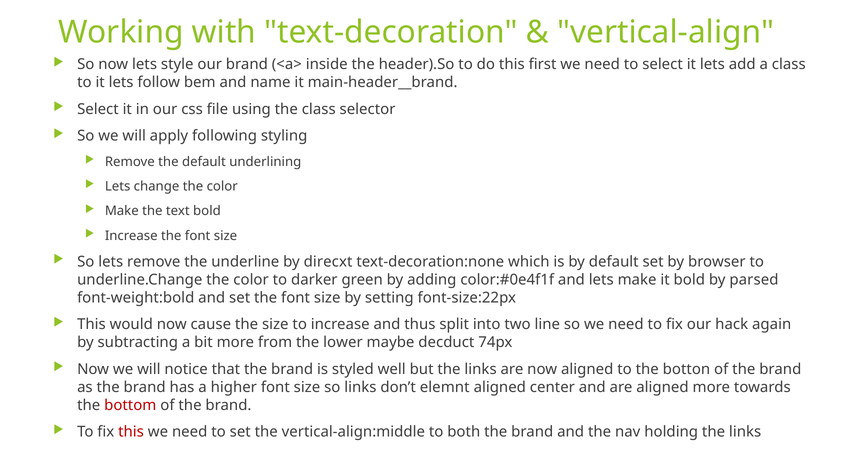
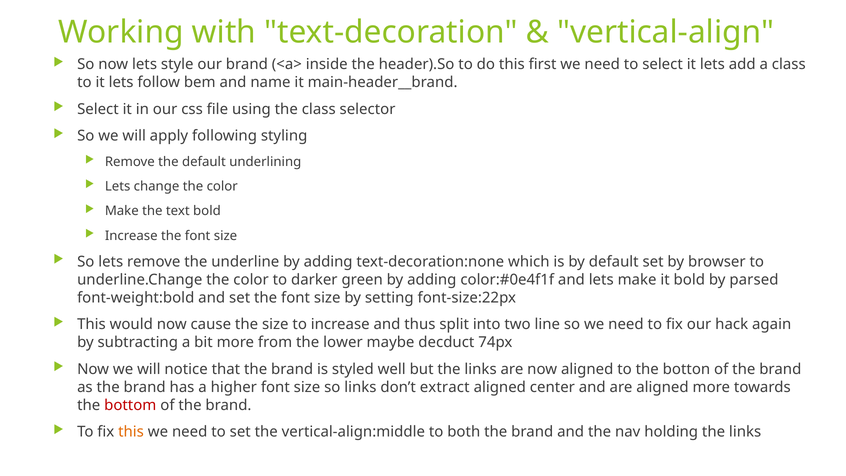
underline by direcxt: direcxt -> adding (328, 262)
elemnt: elemnt -> extract (445, 387)
this colour: red -> orange (131, 432)
